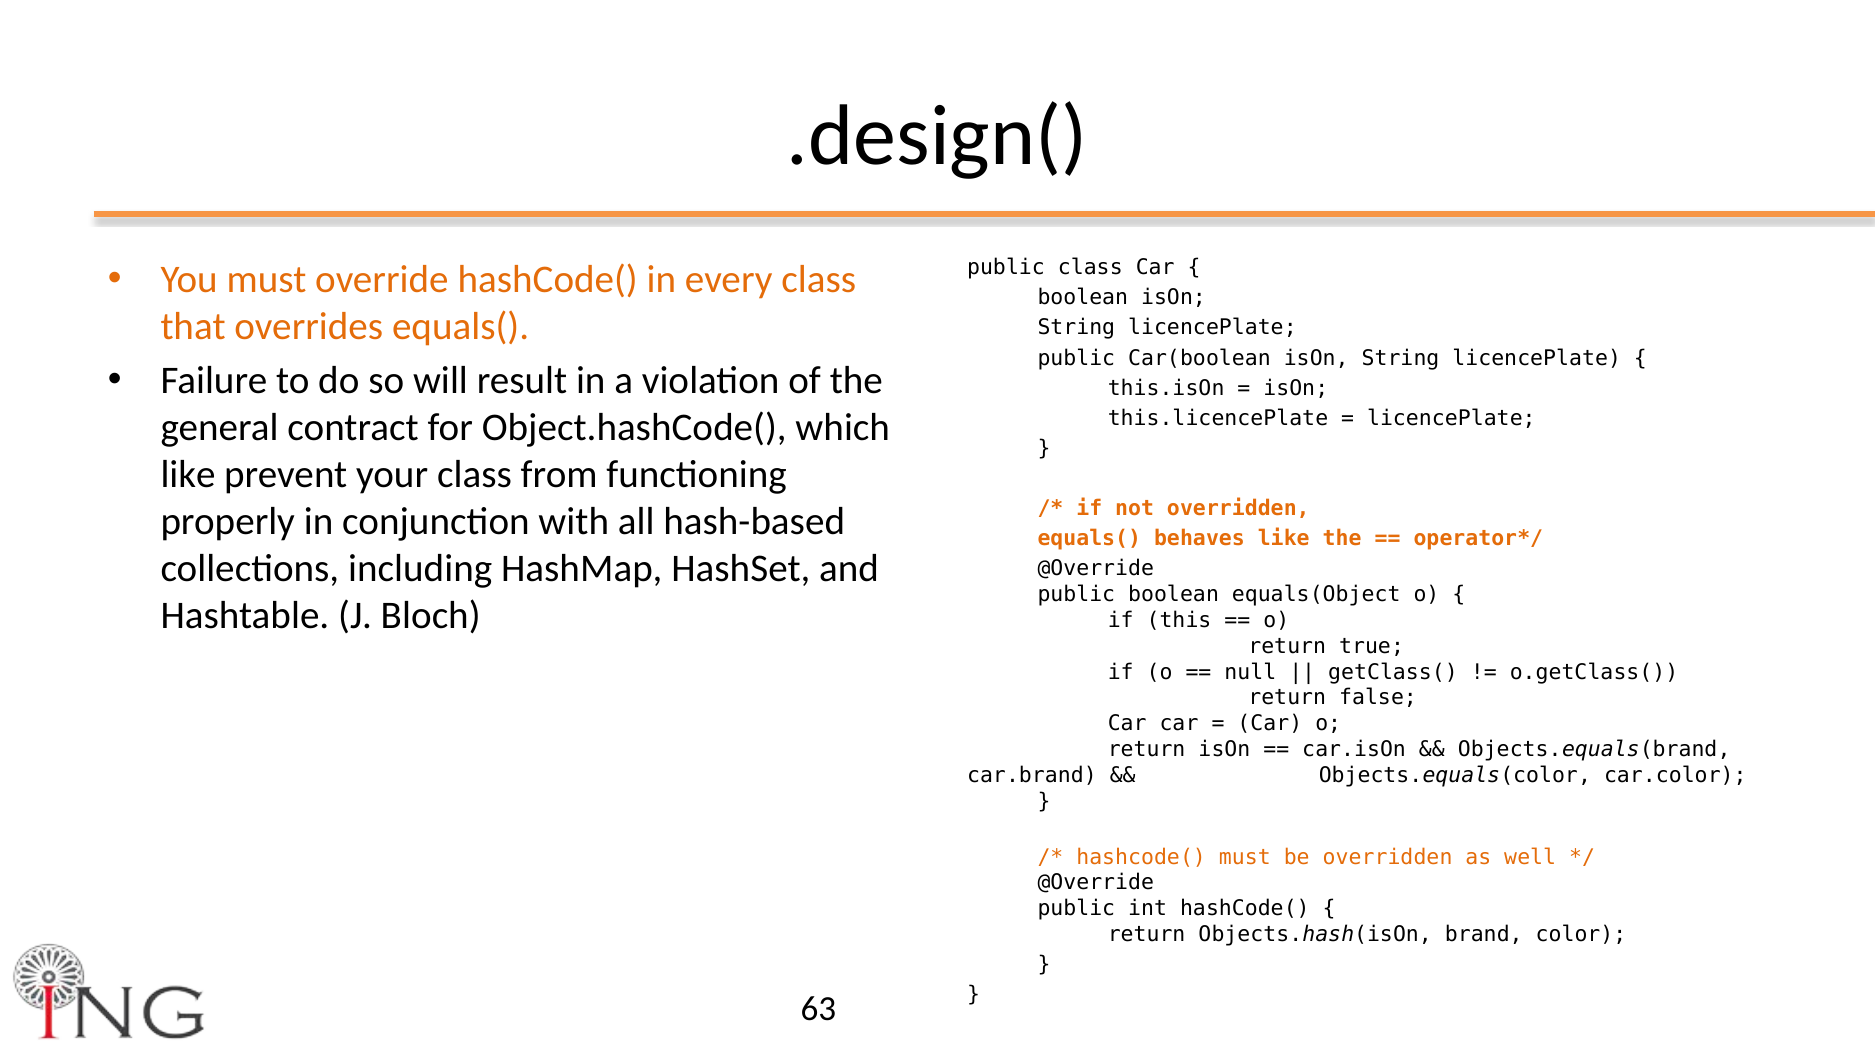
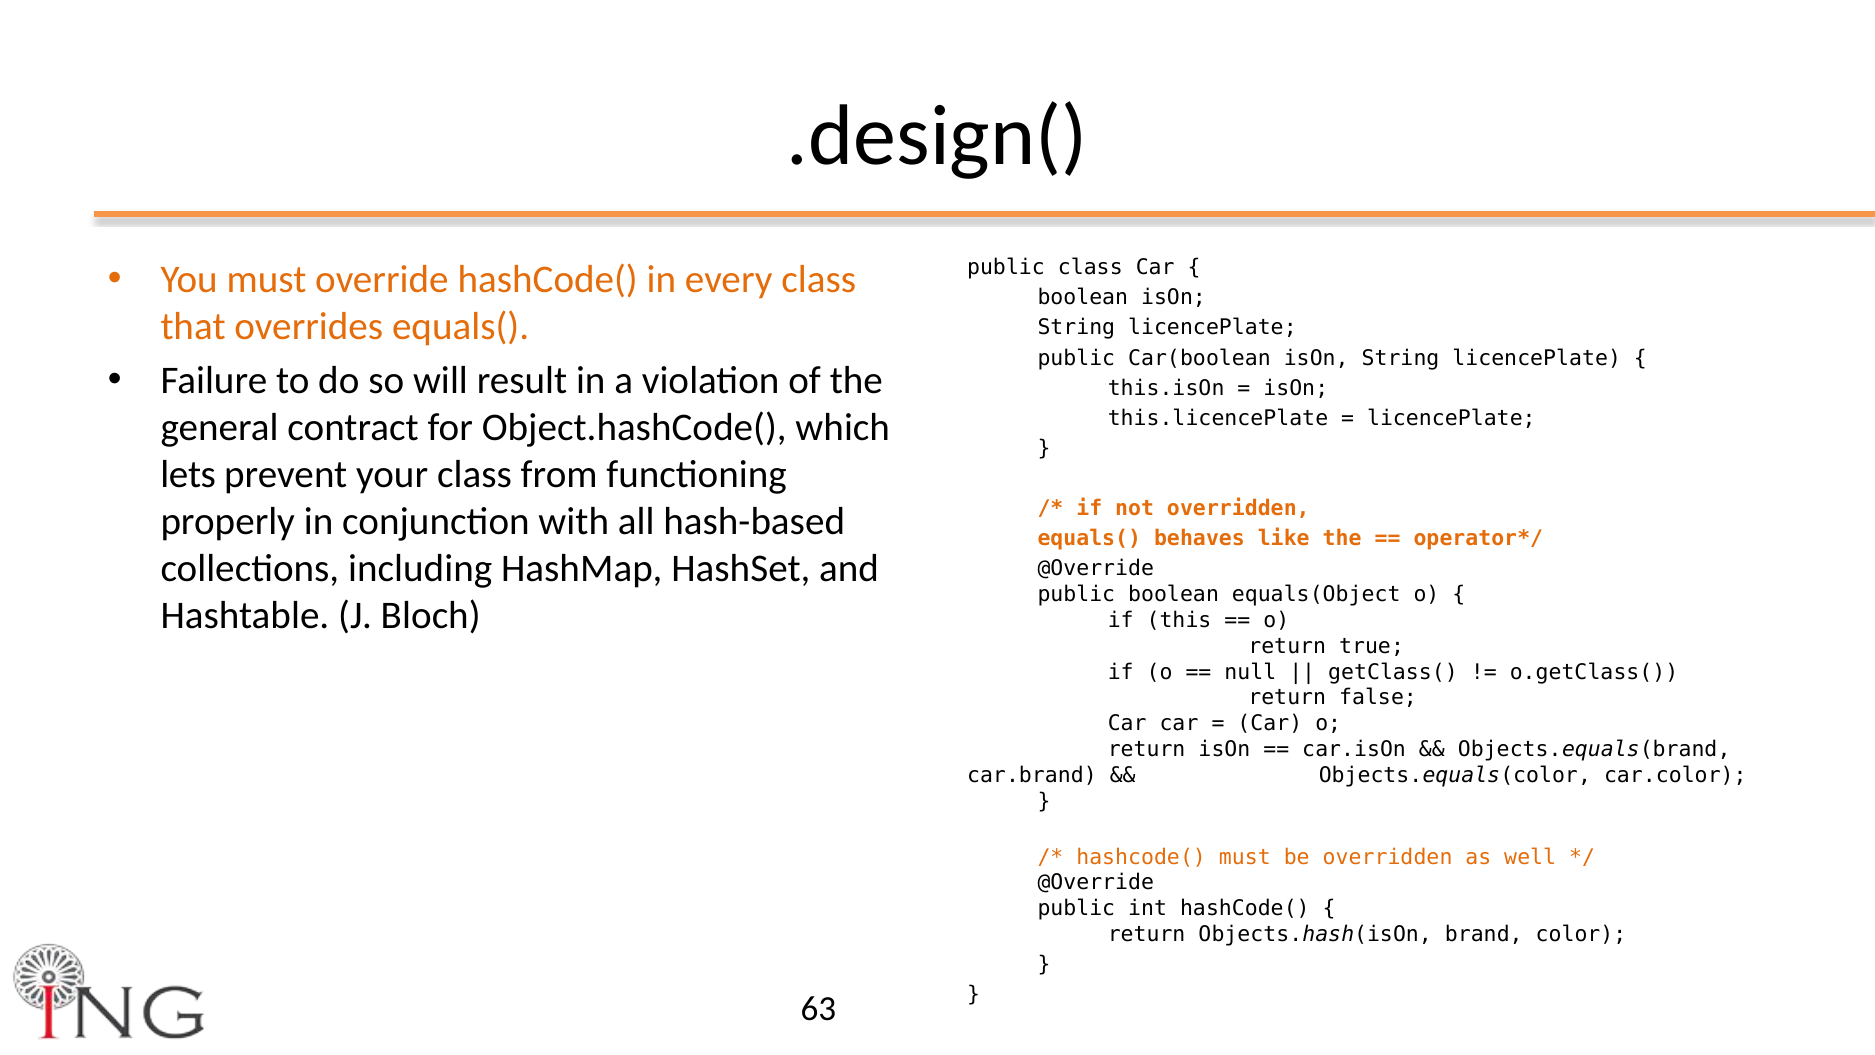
like: like -> lets (188, 475)
